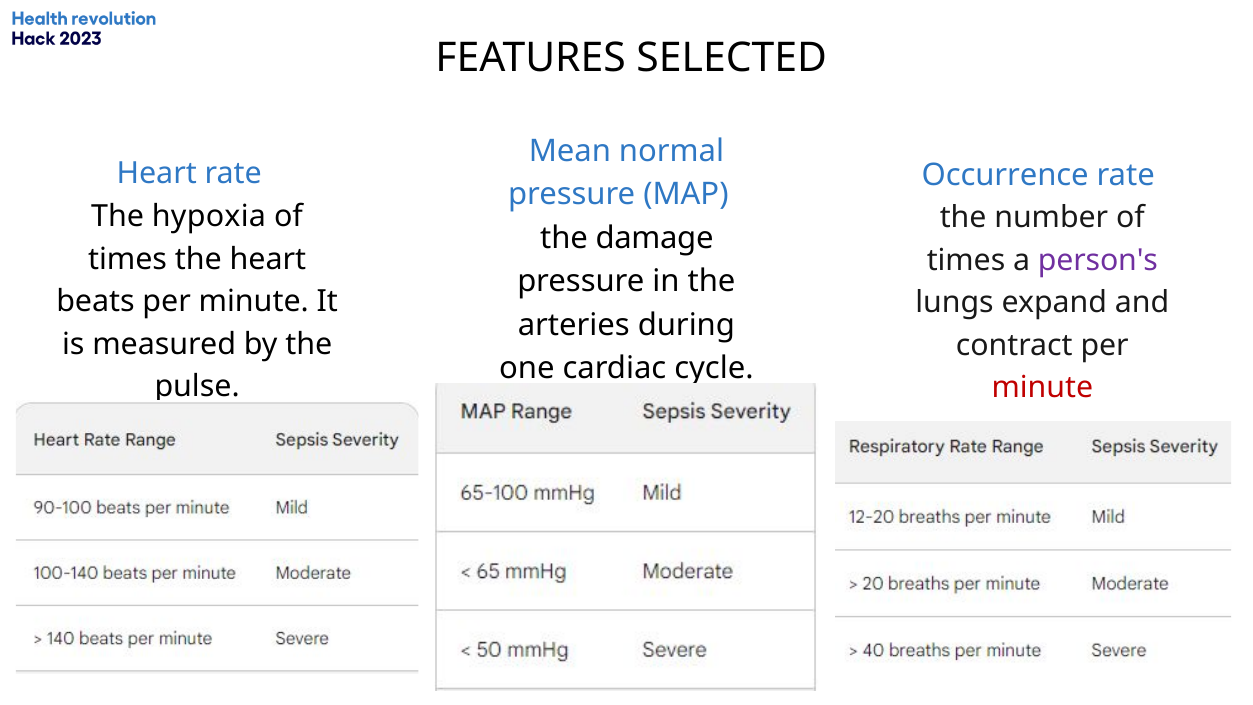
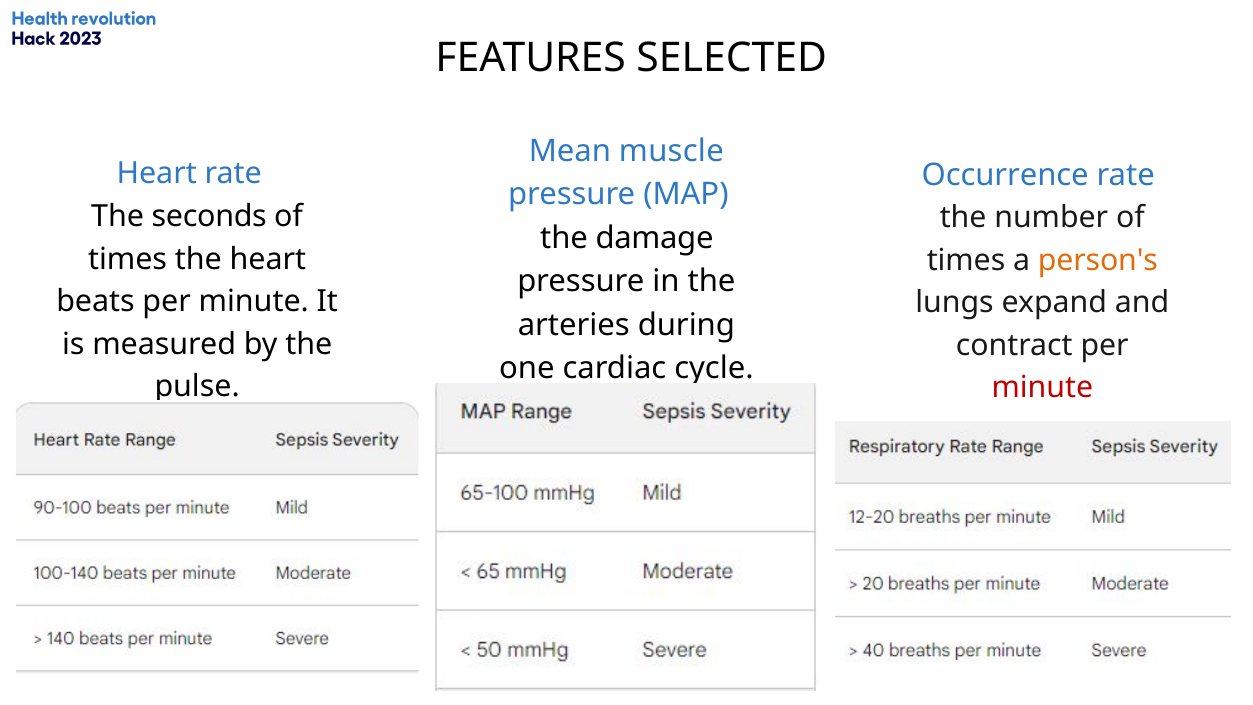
normal: normal -> muscle (671, 151)
hypoxia: hypoxia -> seconds (209, 216)
person's colour: purple -> orange (1098, 260)
